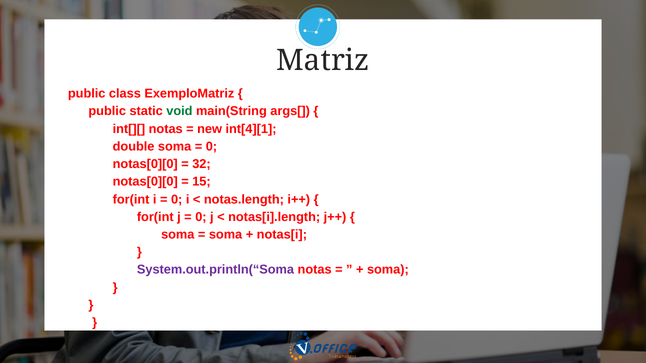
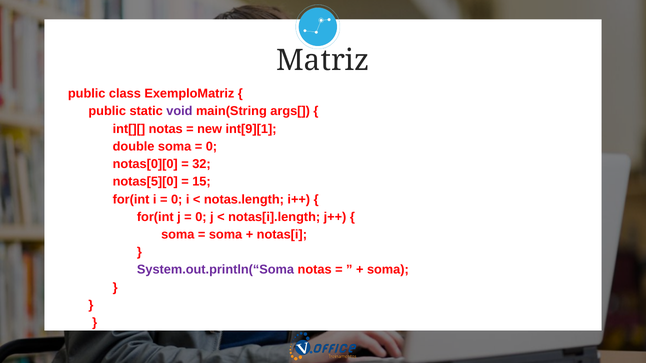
void colour: green -> purple (179, 111)
int[4][1: int[4][1 -> int[9][1 (251, 129)
notas[0][0: notas[0][0 -> notas[5][0 (145, 182)
